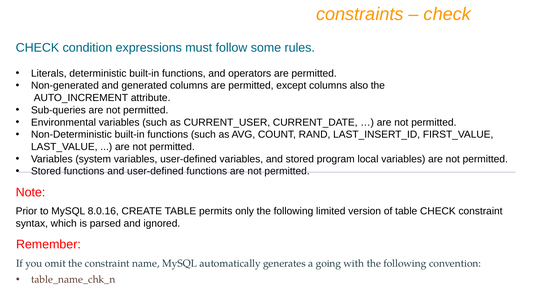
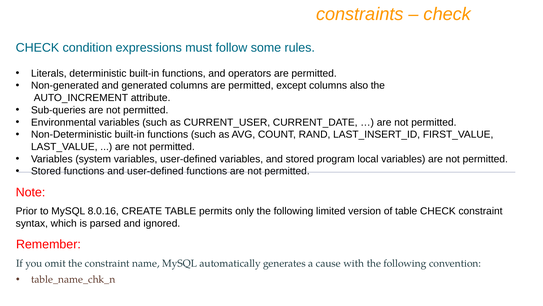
going: going -> cause (328, 263)
